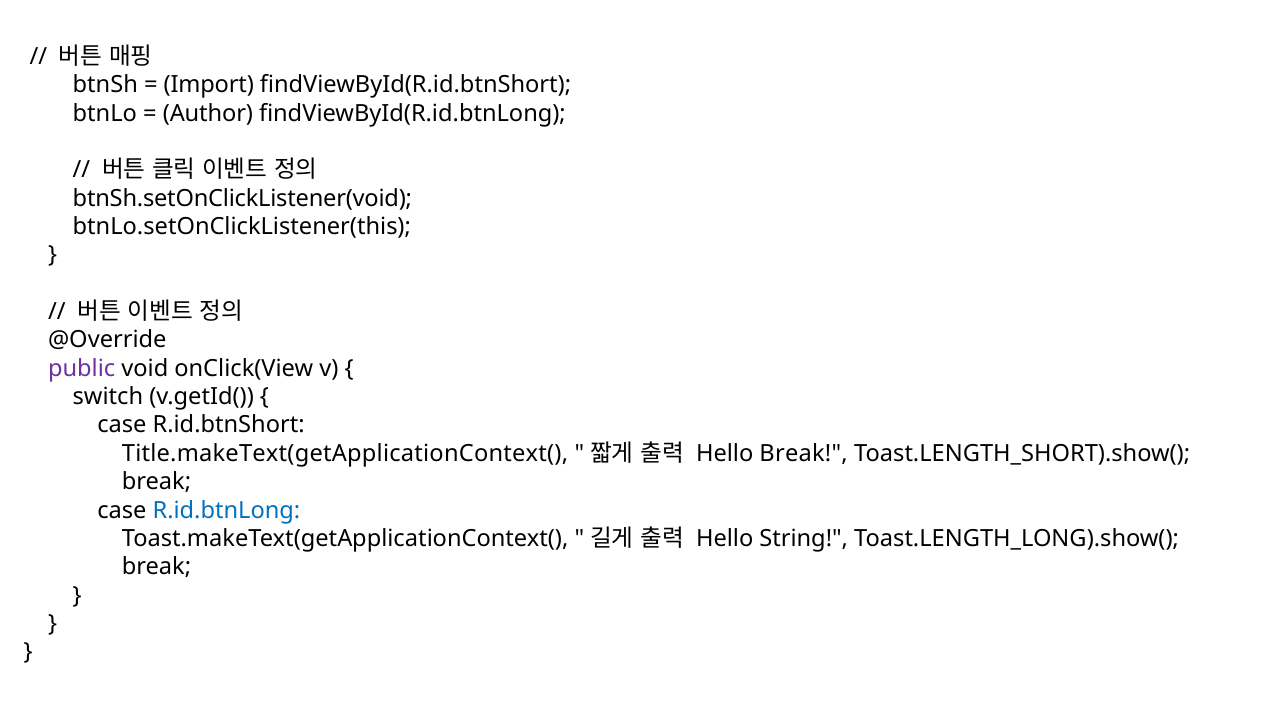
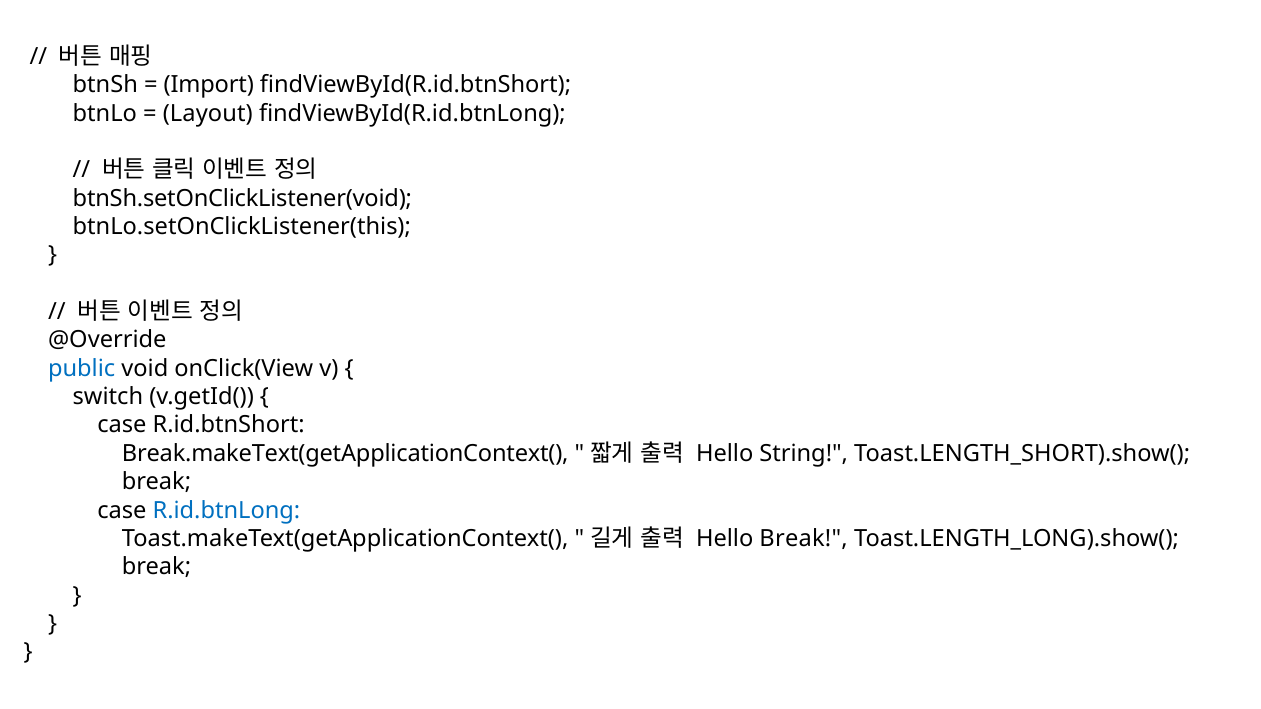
Author: Author -> Layout (208, 113)
public colour: purple -> blue (82, 369)
Title.makeText(getApplicationContext(: Title.makeText(getApplicationContext( -> Break.makeText(getApplicationContext( (345, 454)
Hello Break: Break -> String (804, 454)
Hello String: String -> Break (804, 539)
